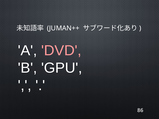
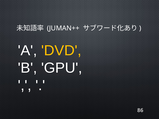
DVD colour: pink -> yellow (61, 51)
